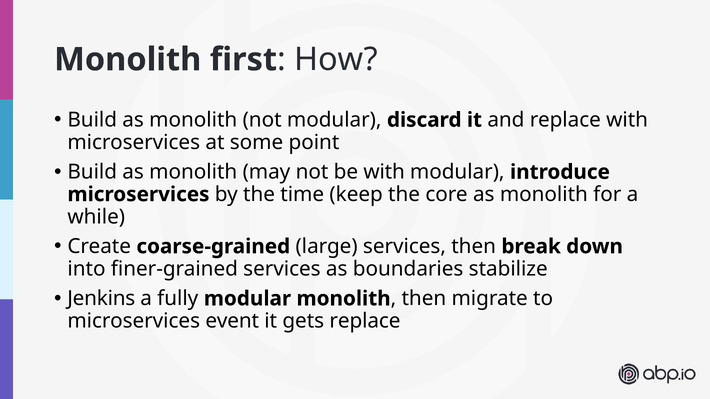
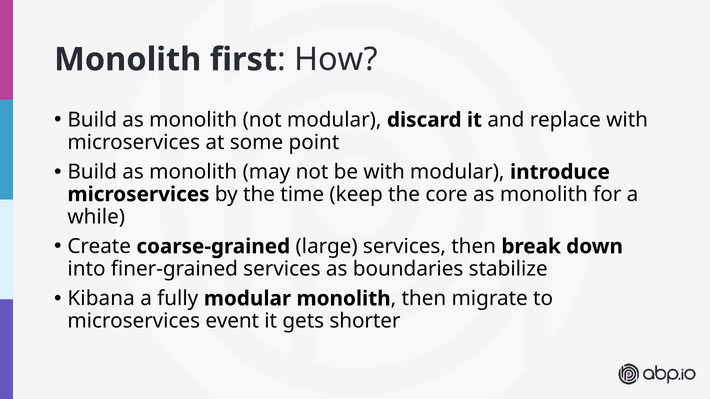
Jenkins: Jenkins -> Kibana (101, 299)
gets replace: replace -> shorter (365, 321)
